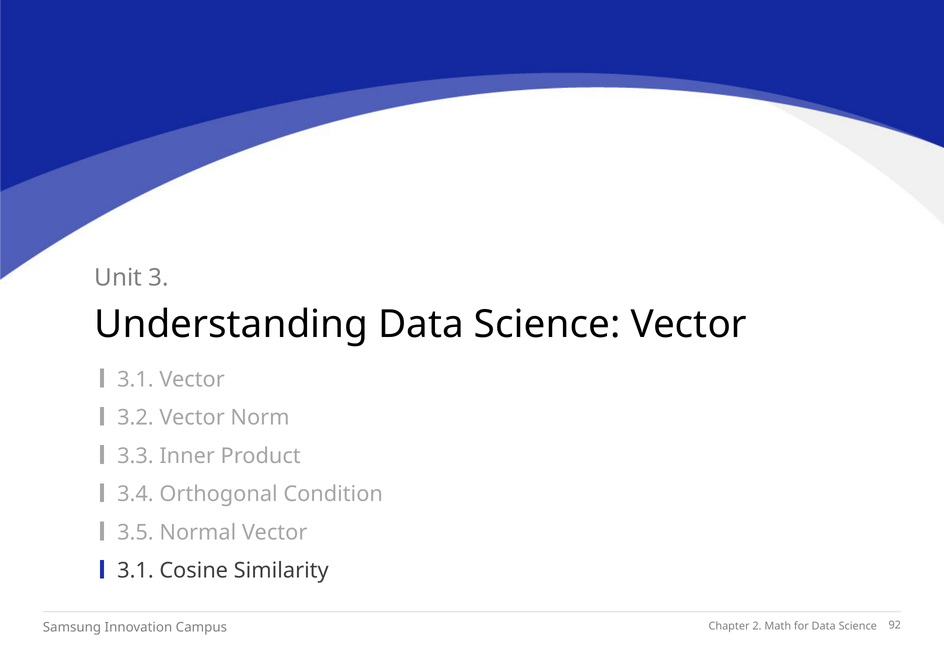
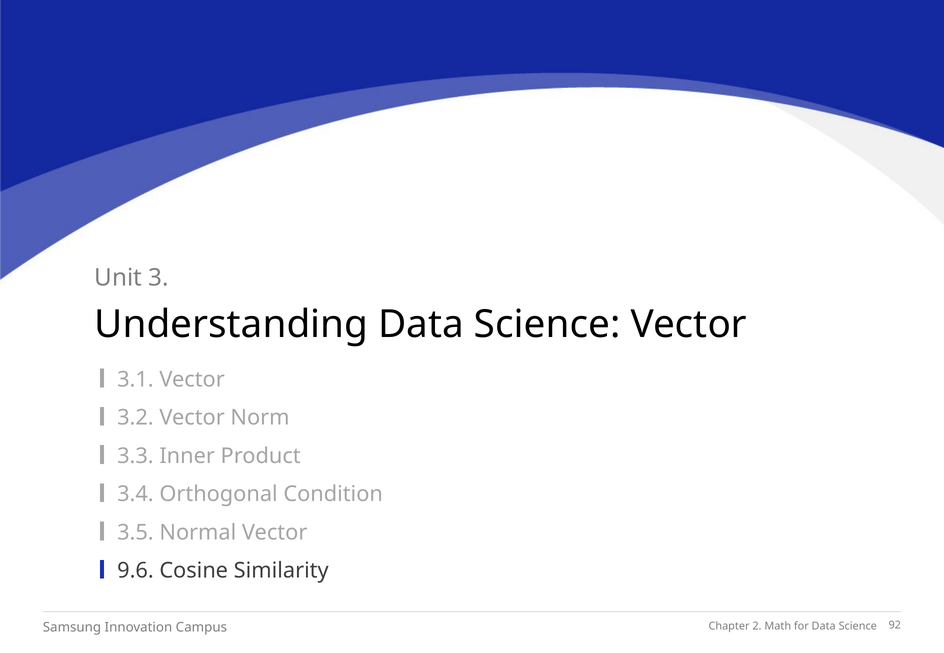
3.1: 3.1 -> 9.6 (135, 571)
